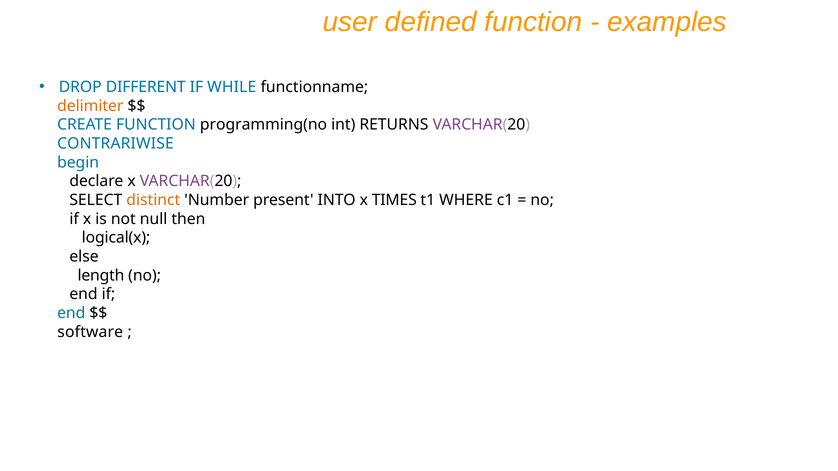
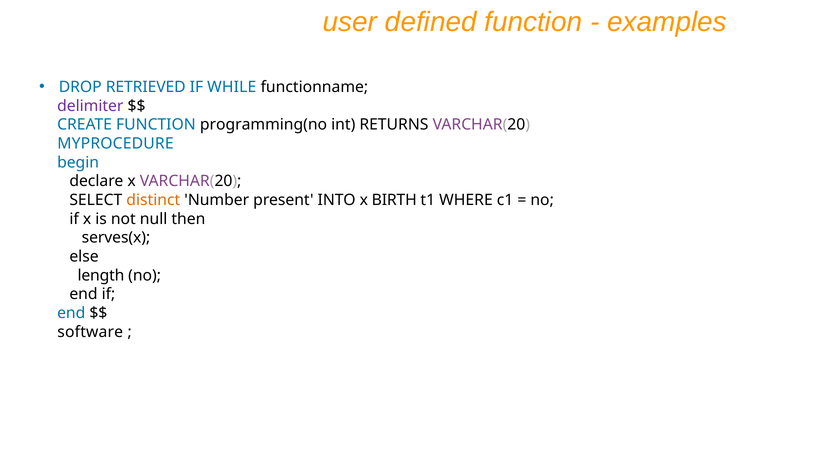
DIFFERENT: DIFFERENT -> RETRIEVED (146, 87)
delimiter colour: orange -> purple (90, 106)
CONTRARIWISE: CONTRARIWISE -> MYPROCEDURE (115, 144)
TIMES: TIMES -> BIRTH (394, 200)
logical(x: logical(x -> serves(x (116, 238)
